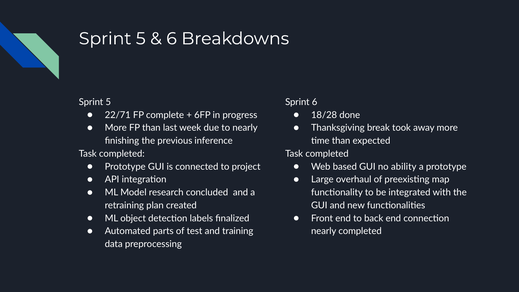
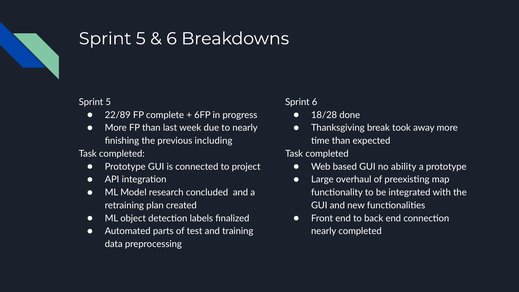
22/71: 22/71 -> 22/89 (118, 115)
inference: inference -> including (214, 141)
